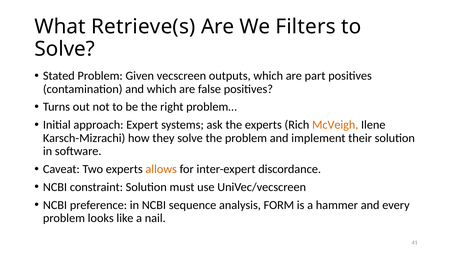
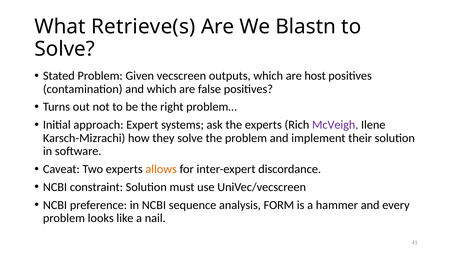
Filters: Filters -> Blastn (306, 27)
part: part -> host (315, 76)
McVeigh colour: orange -> purple (335, 125)
